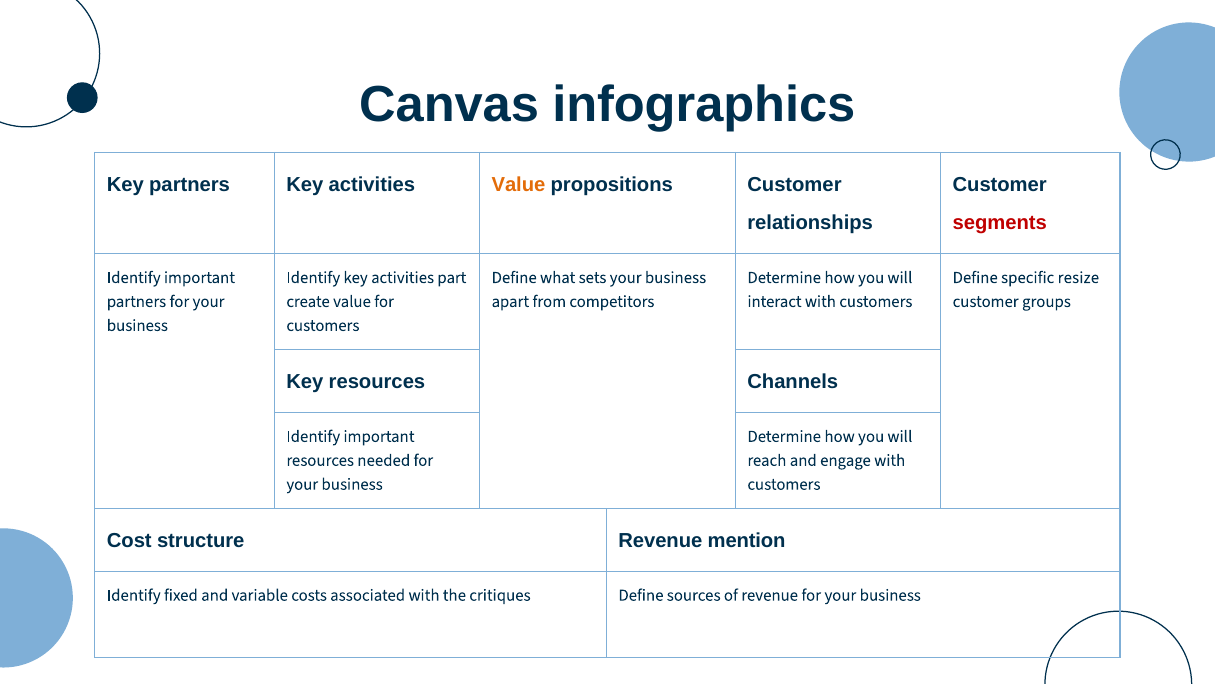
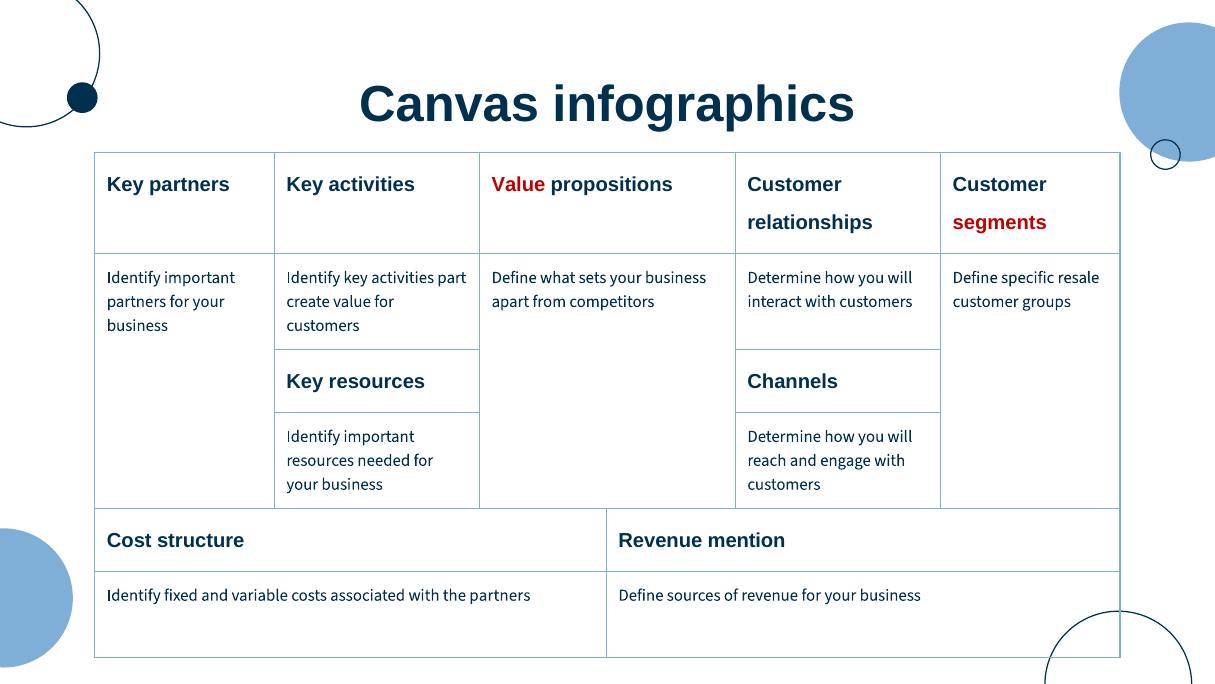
Value colour: orange -> red (518, 185)
resize: resize -> resale (1079, 277)
the critiques: critiques -> partners (500, 595)
